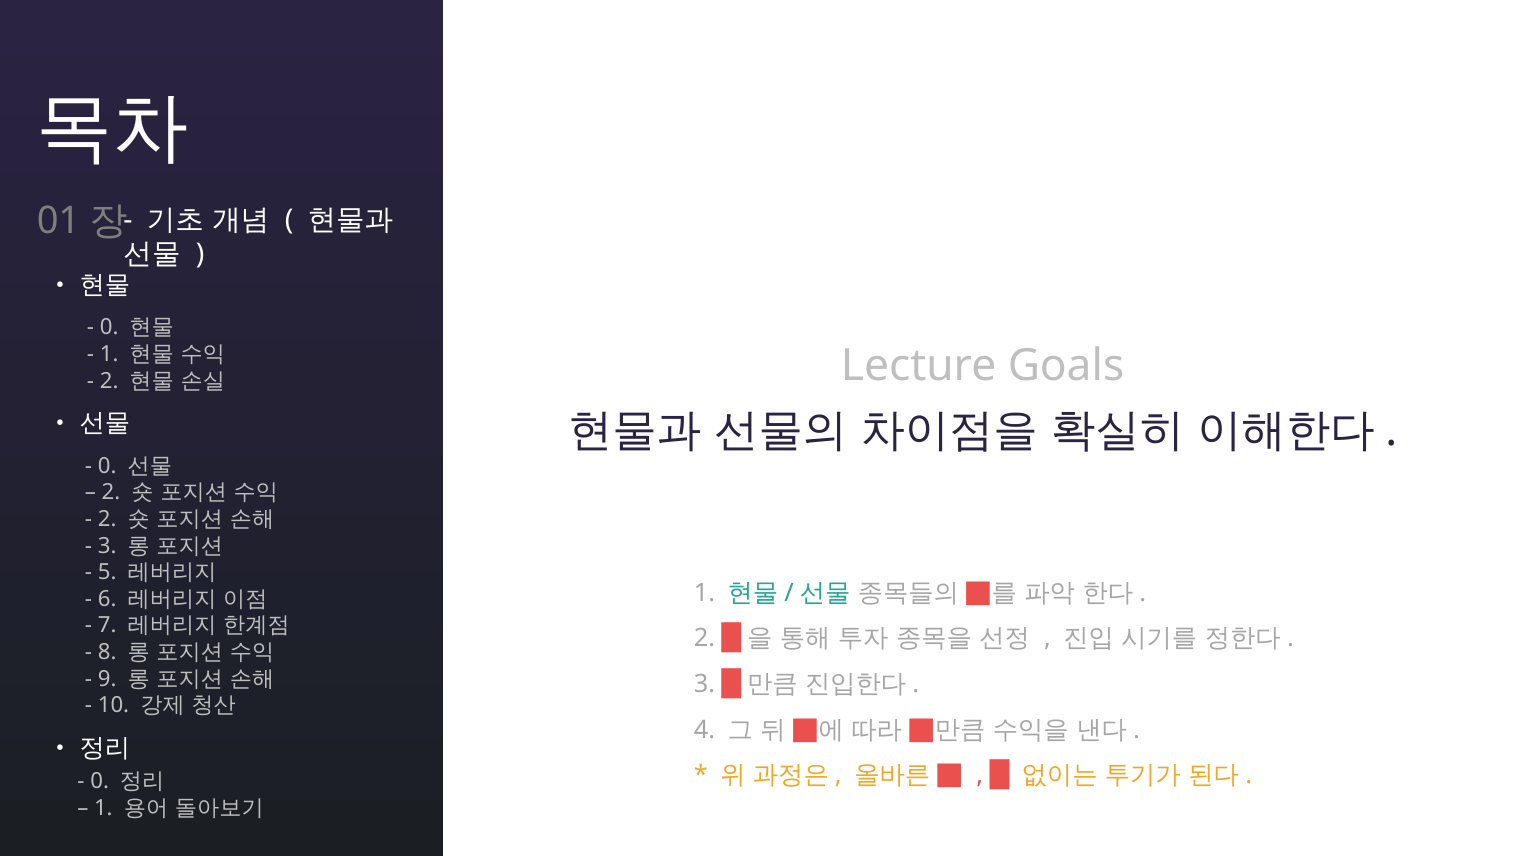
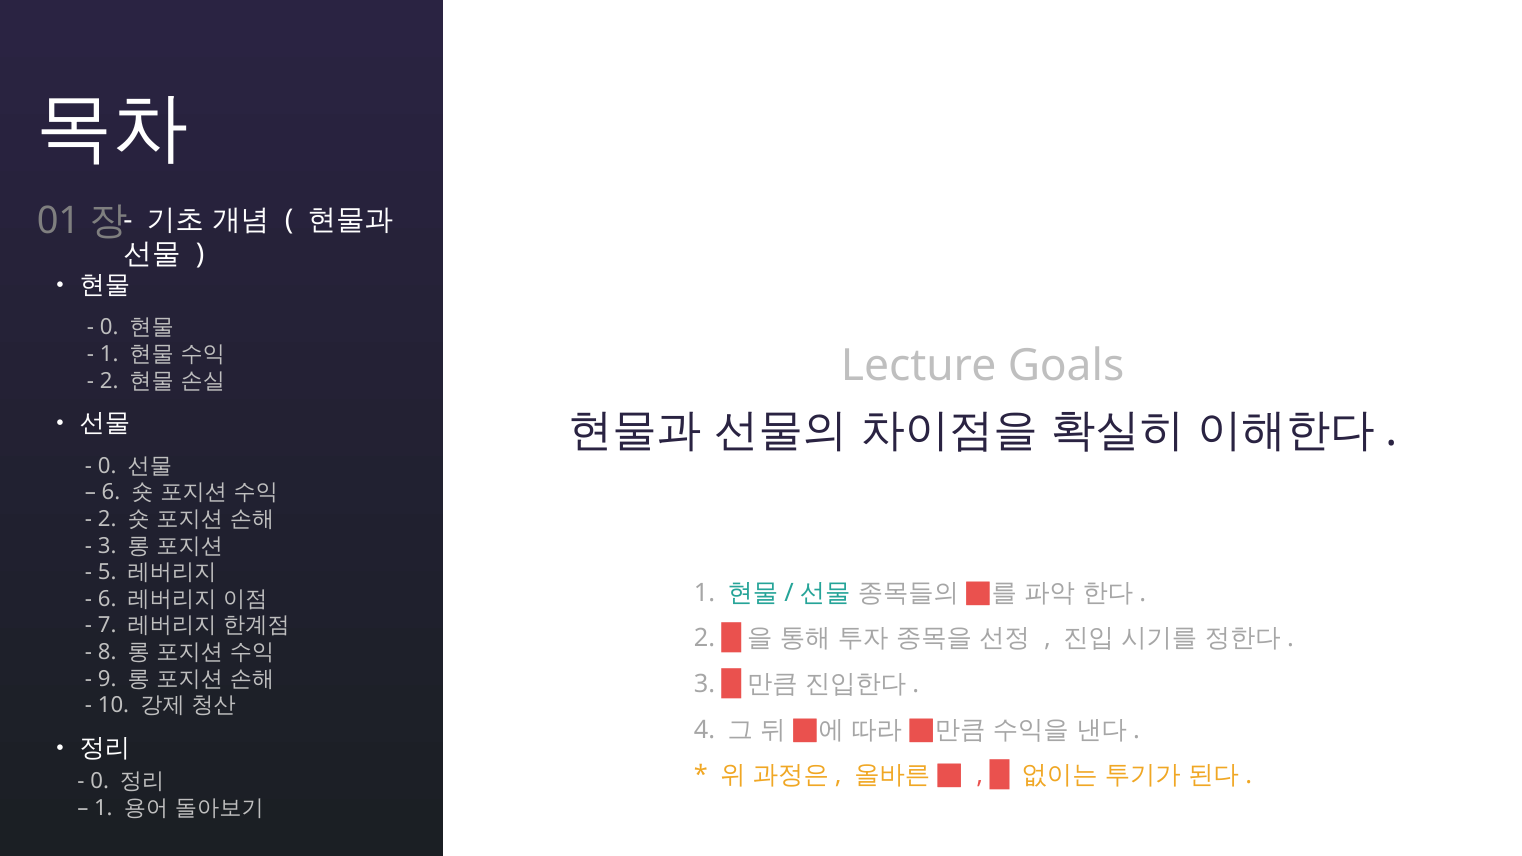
2: 2 -> 6 (111, 493)
